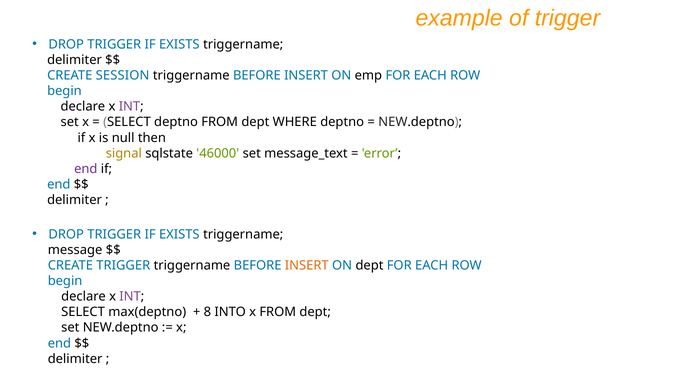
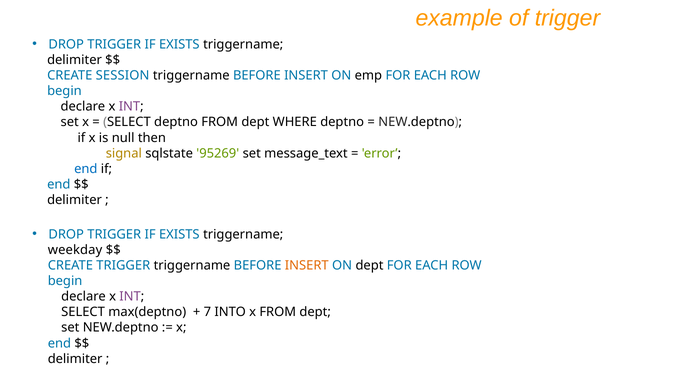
46000: 46000 -> 95269 (218, 153)
end colour: purple -> blue (86, 169)
message: message -> weekday (75, 250)
8: 8 -> 7 (207, 312)
